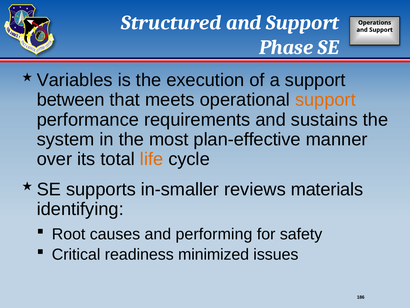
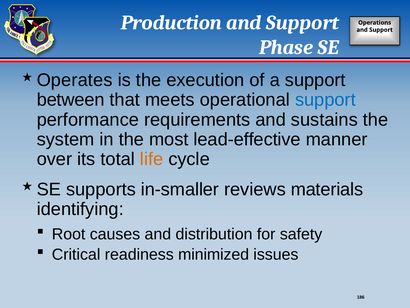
Structured: Structured -> Production (171, 23)
Variables: Variables -> Operates (75, 80)
support colour: orange -> blue (325, 100)
plan-effective: plan-effective -> lead-effective (247, 139)
performing: performing -> distribution (214, 234)
